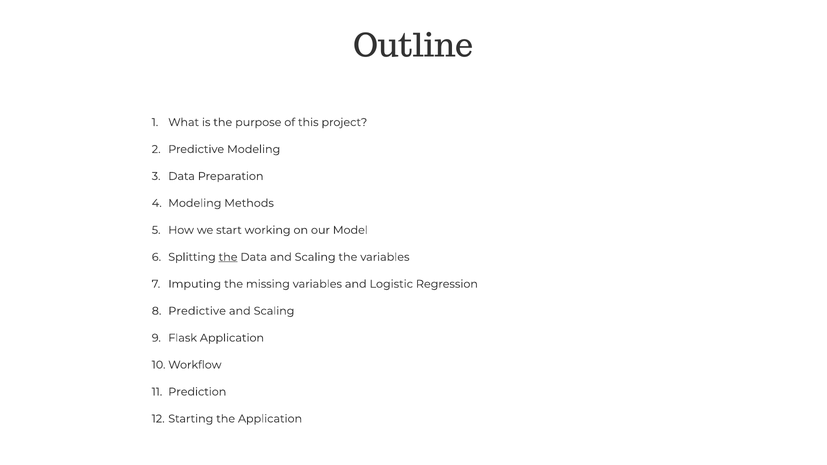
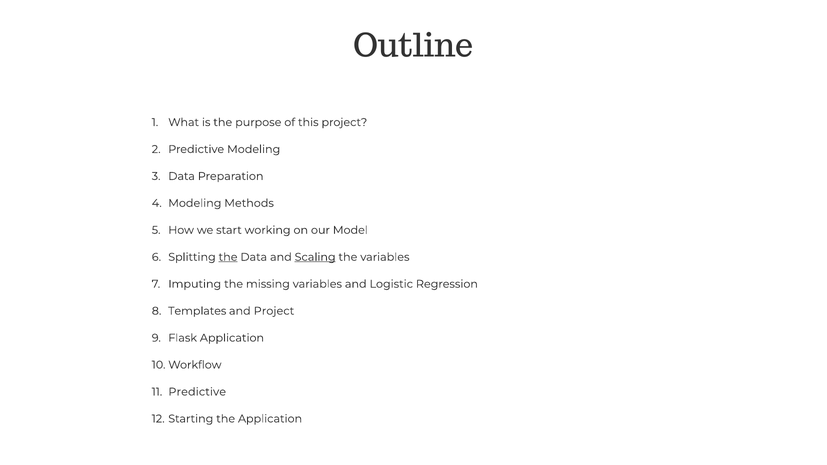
Scaling underline: none -> present (315, 257)
Predictive: Predictive -> Templates (197, 311)
Scaling: Scaling -> Project (274, 311)
Prediction: Prediction -> Predictive (197, 392)
